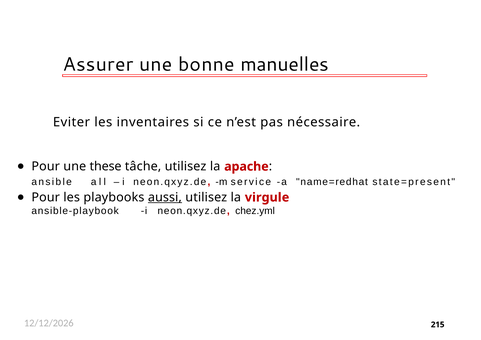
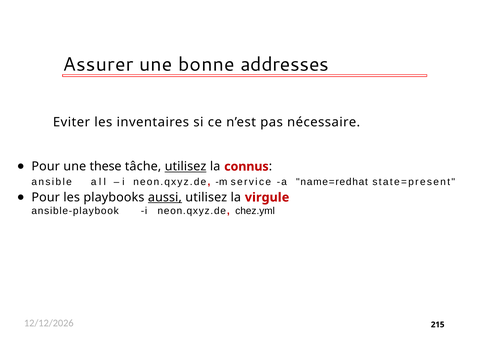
manuelles: manuelles -> addresses (285, 64)
utilisez underline: none -> present (186, 166)
apache: apache -> connus (246, 166)
